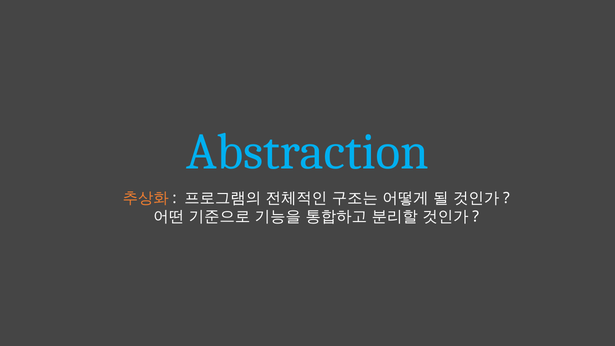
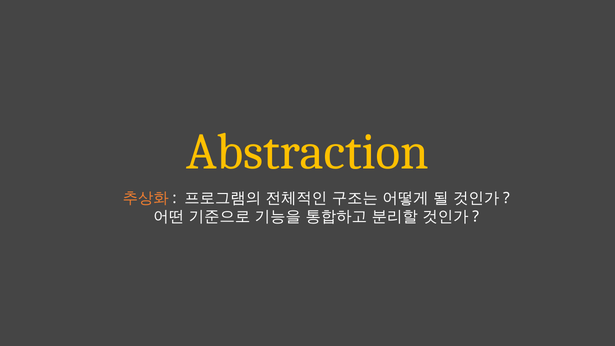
Abstraction colour: light blue -> yellow (307, 152)
